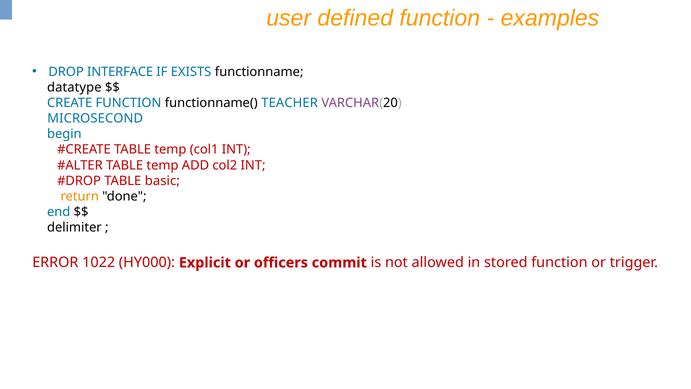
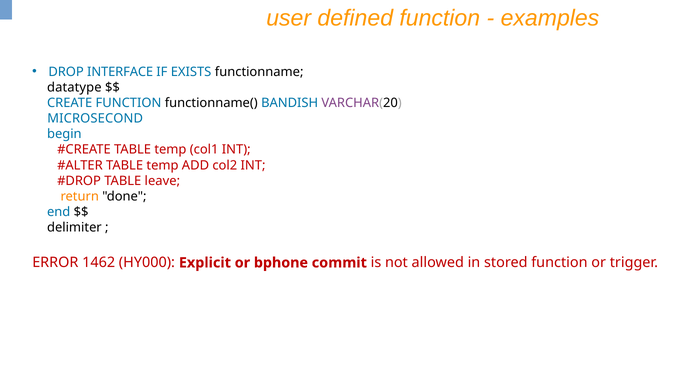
TEACHER: TEACHER -> BANDISH (290, 103)
basic: basic -> leave (162, 181)
1022: 1022 -> 1462 (99, 262)
officers: officers -> bphone (281, 262)
